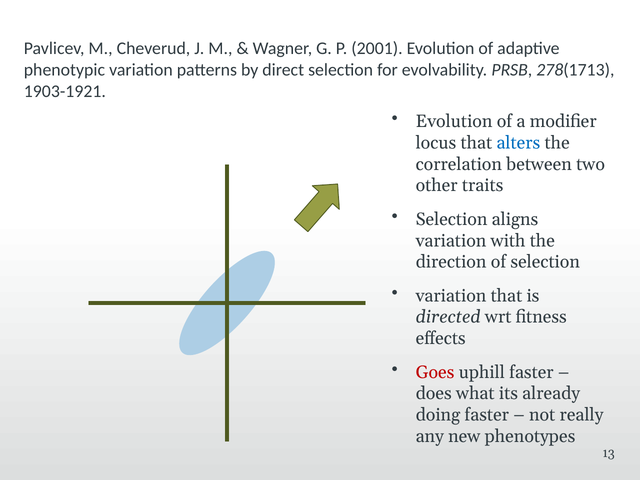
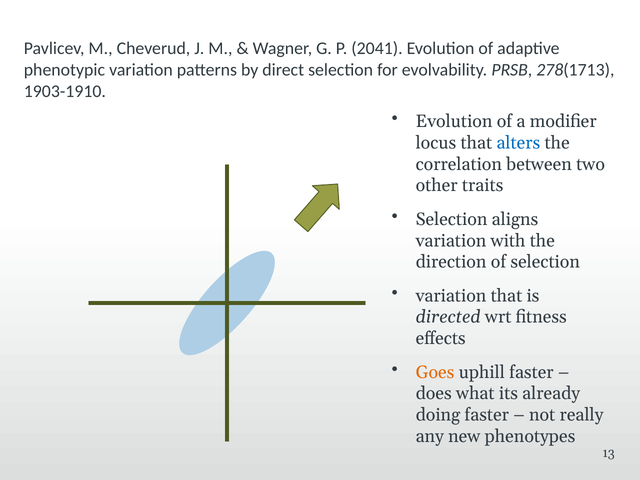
2001: 2001 -> 2041 (377, 48)
1903-1921: 1903-1921 -> 1903-1910 (65, 91)
Goes colour: red -> orange (435, 372)
